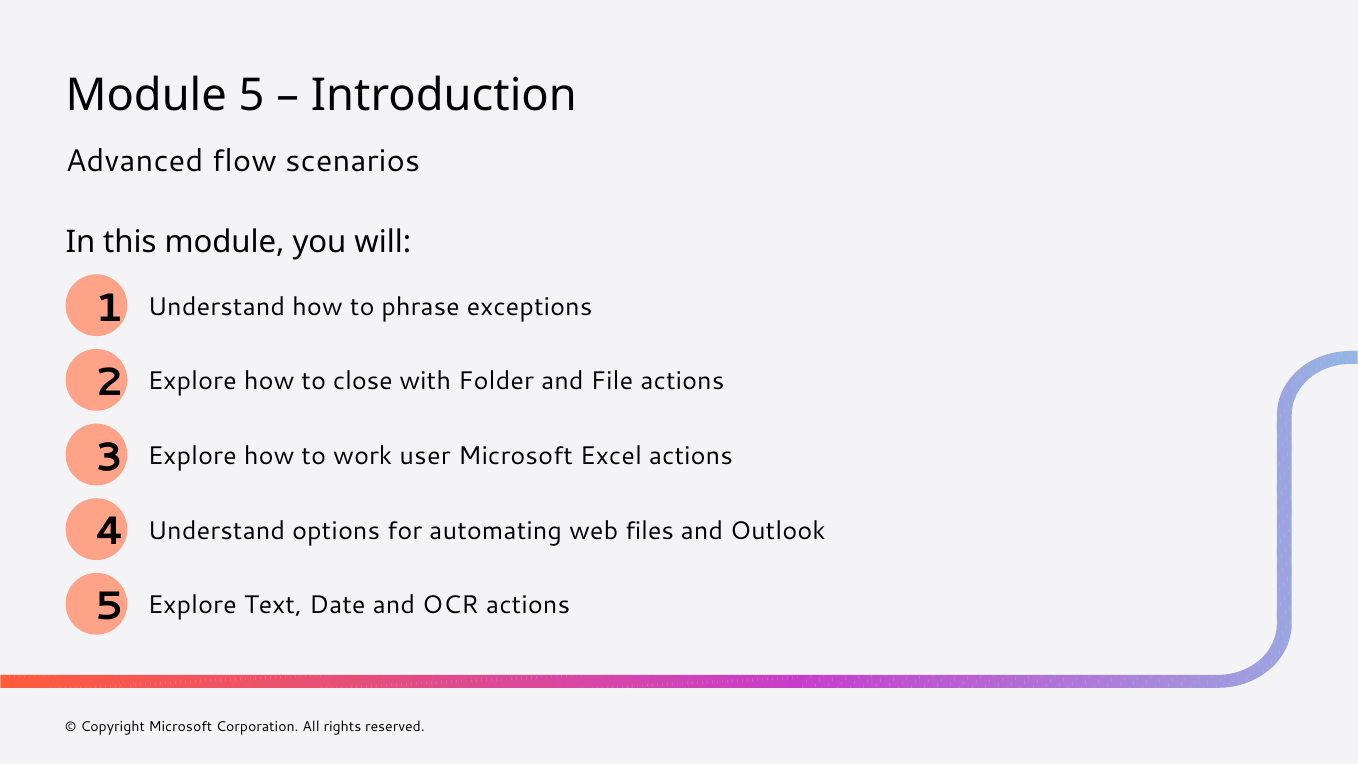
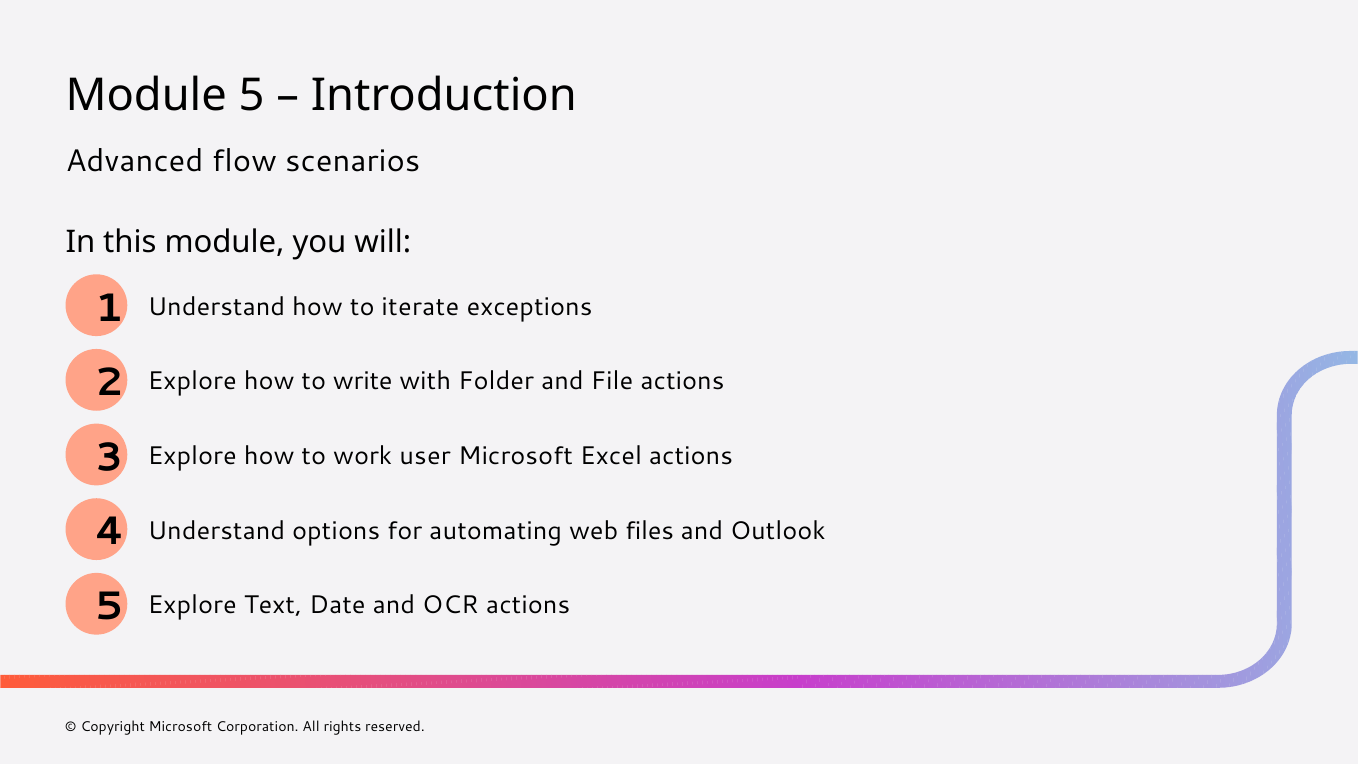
phrase: phrase -> iterate (420, 307)
close: close -> write (363, 381)
